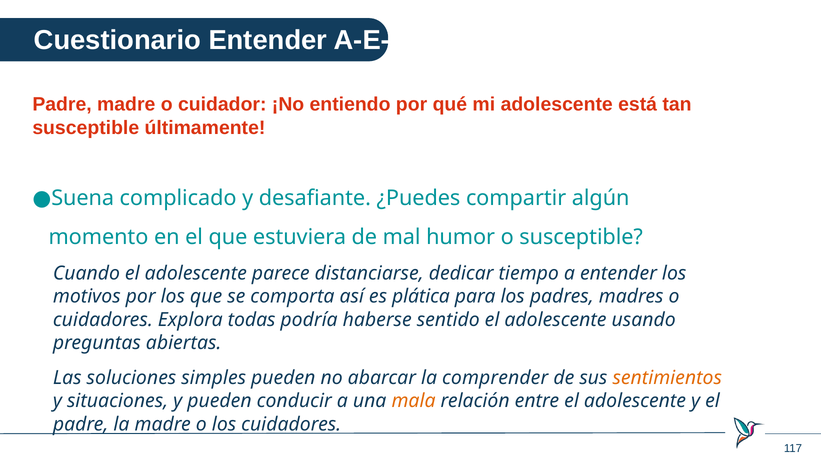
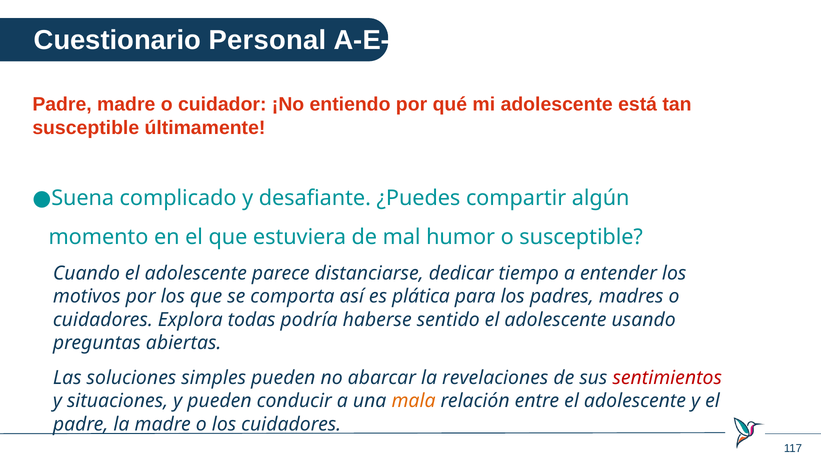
Cuestionario Entender: Entender -> Personal (268, 40)
comprender: comprender -> revelaciones (495, 378)
sentimientos colour: orange -> red (667, 378)
